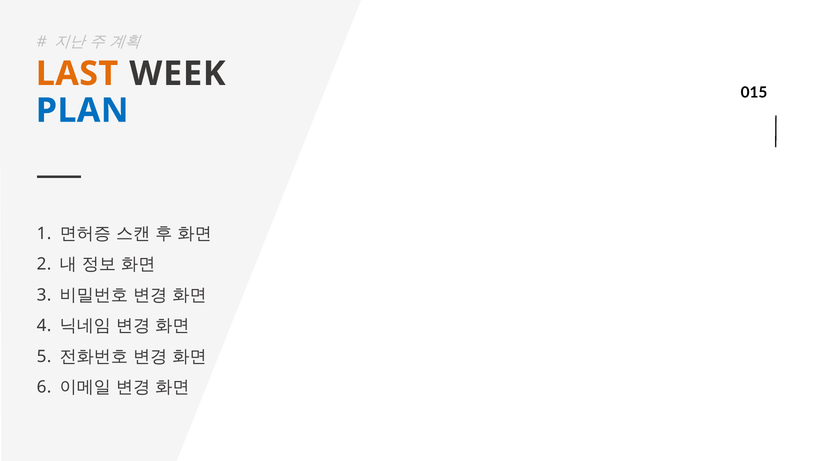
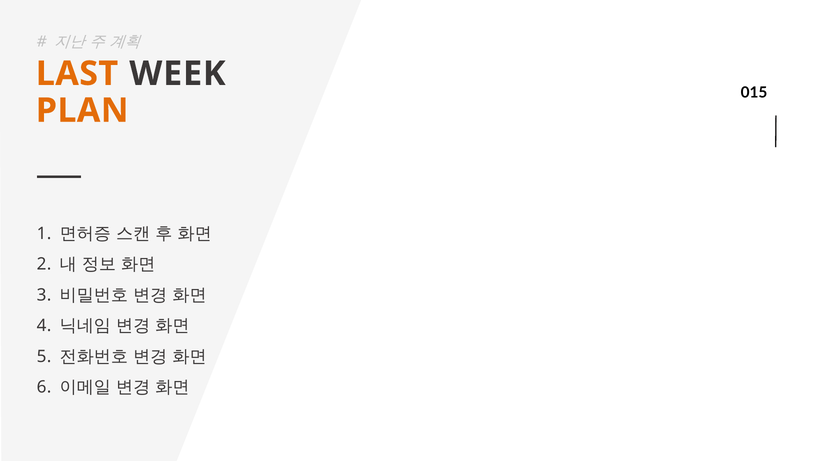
PLAN colour: blue -> orange (82, 110)
